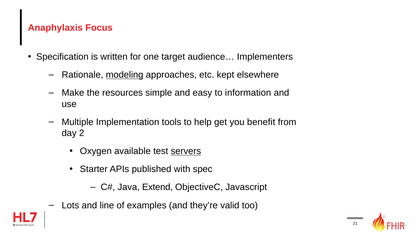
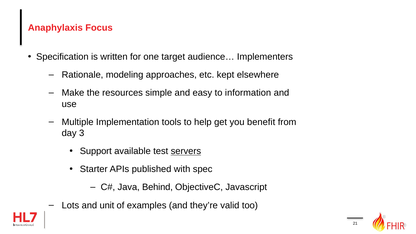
modeling underline: present -> none (125, 75)
2: 2 -> 3 (82, 133)
Oxygen: Oxygen -> Support (96, 151)
Extend: Extend -> Behind (157, 187)
line: line -> unit (107, 205)
